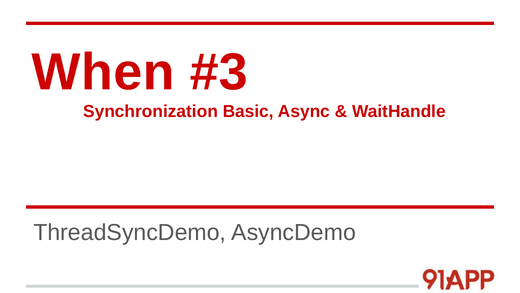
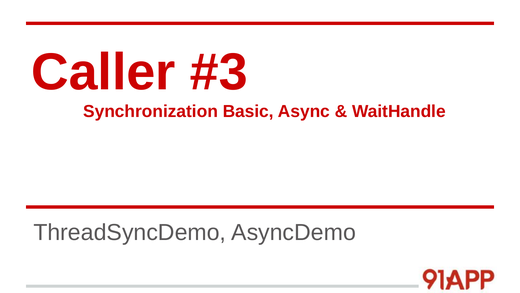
When: When -> Caller (103, 72)
